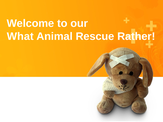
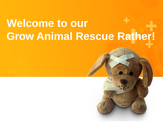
What: What -> Grow (20, 36)
